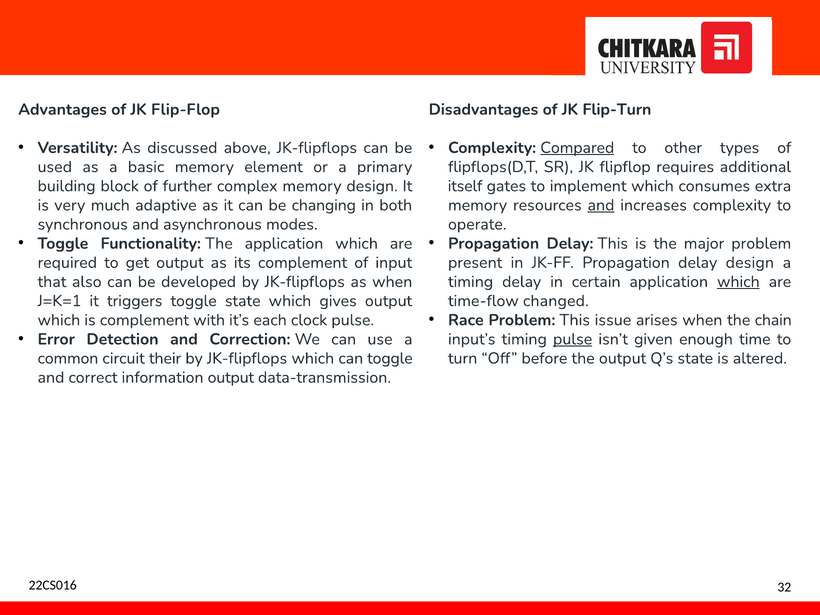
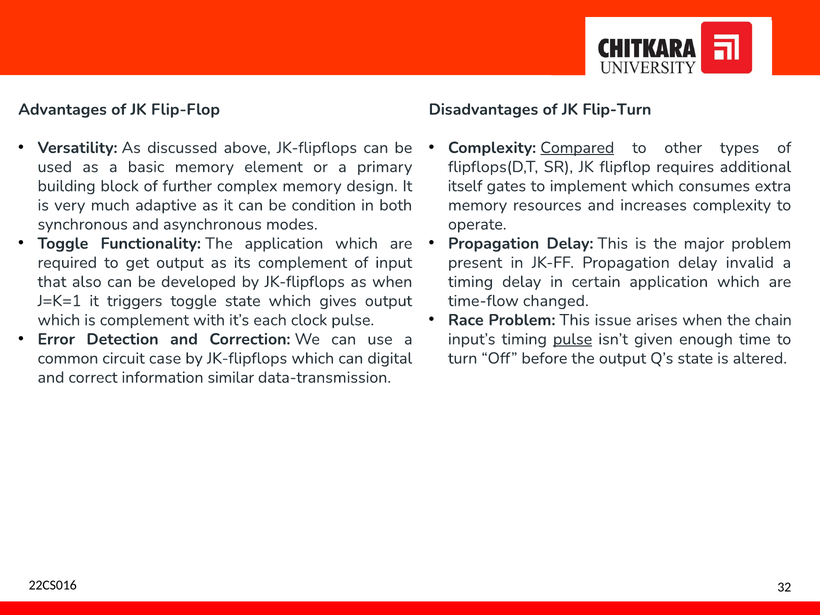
changing: changing -> condition (324, 205)
and underline: present -> none (601, 205)
delay design: design -> invalid (750, 263)
which underline: present -> none (738, 282)
their: their -> case (165, 358)
can toggle: toggle -> digital (390, 358)
information output: output -> similar (231, 377)
